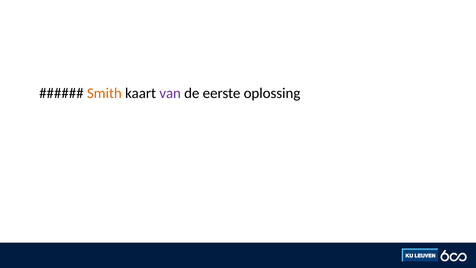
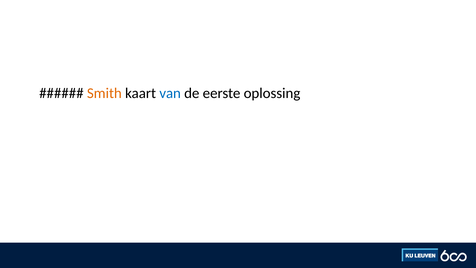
van colour: purple -> blue (170, 93)
